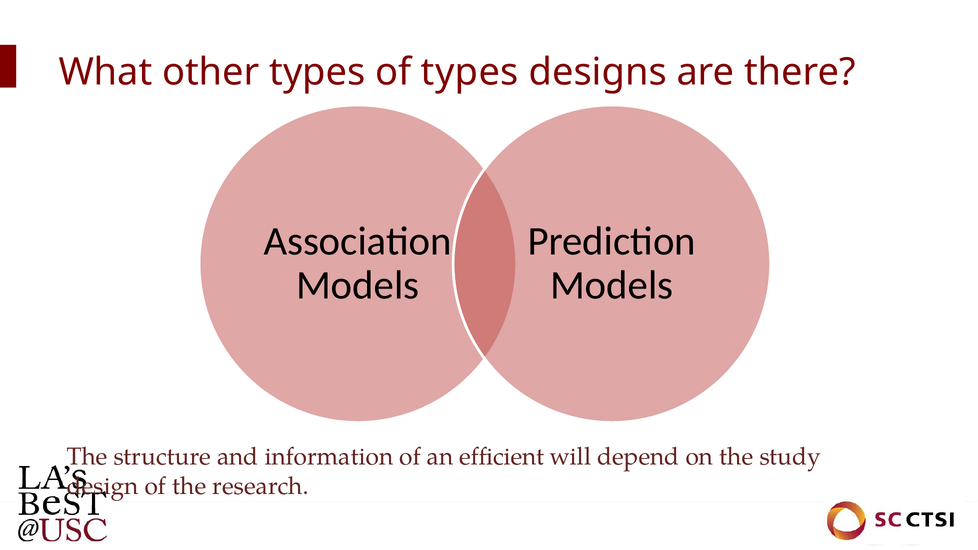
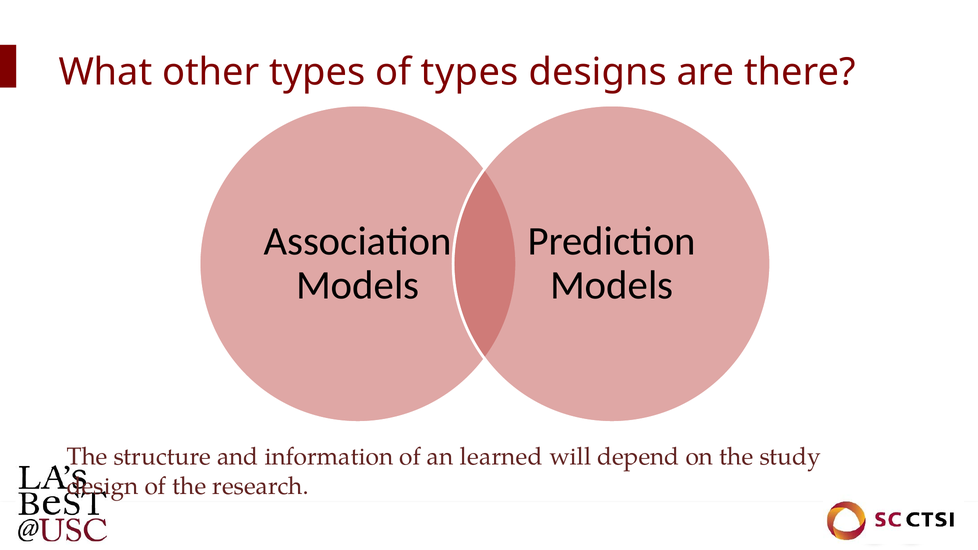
efficient: efficient -> learned (501, 457)
